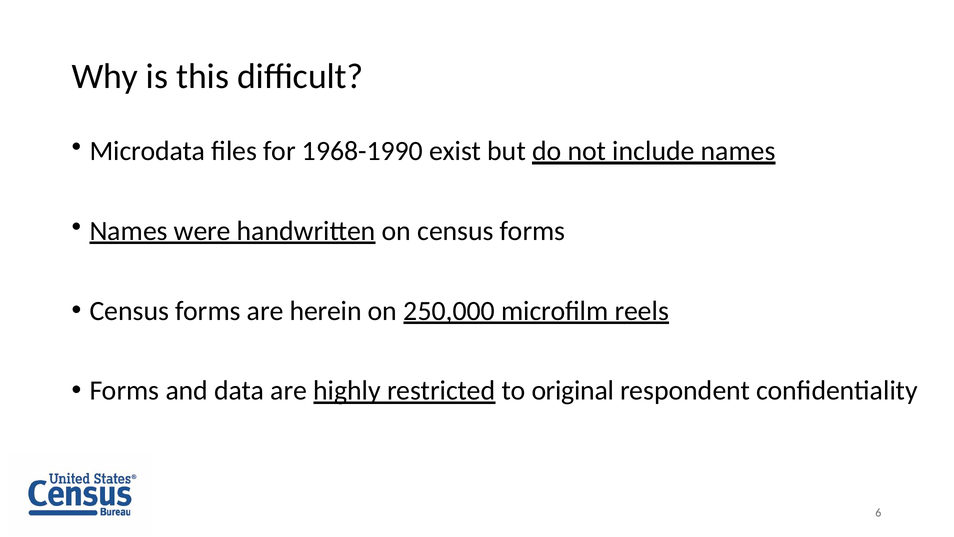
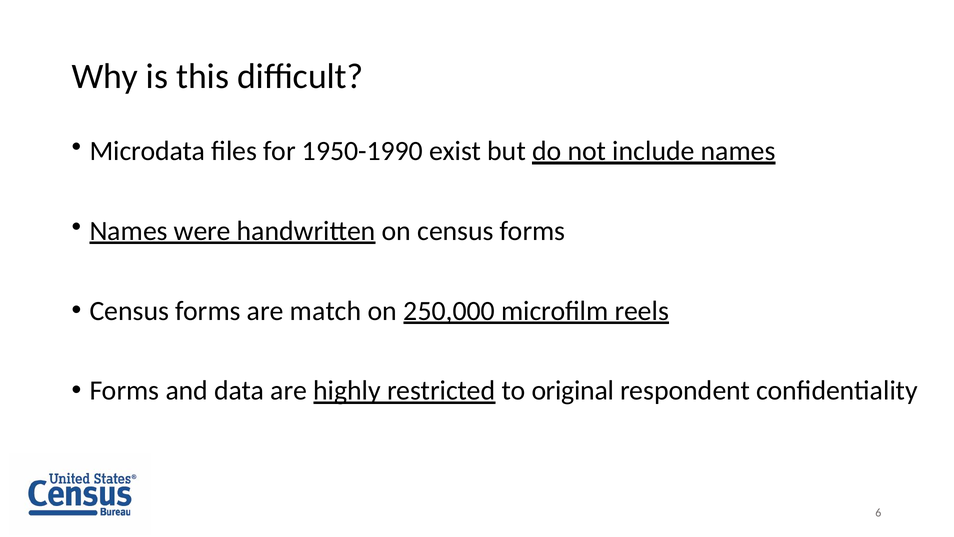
1968-1990: 1968-1990 -> 1950-1990 (363, 151)
herein: herein -> match (326, 311)
